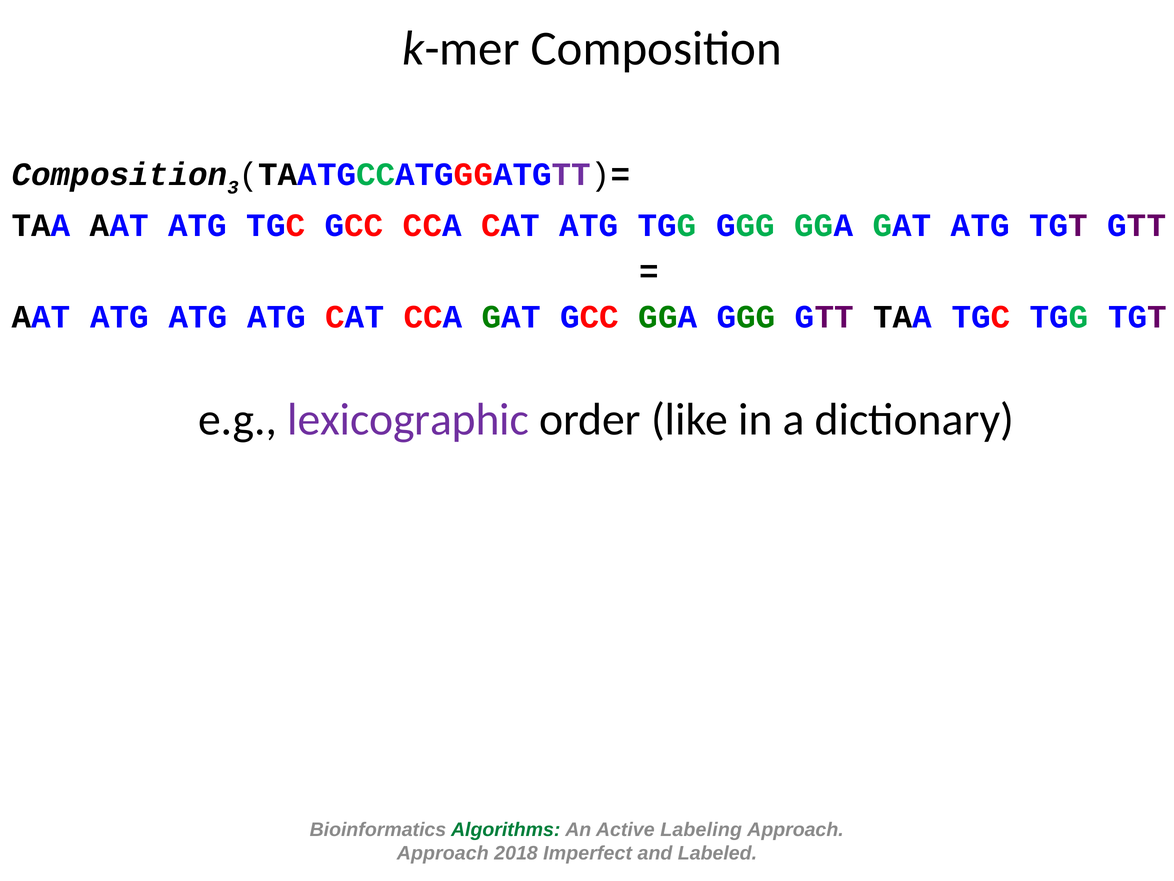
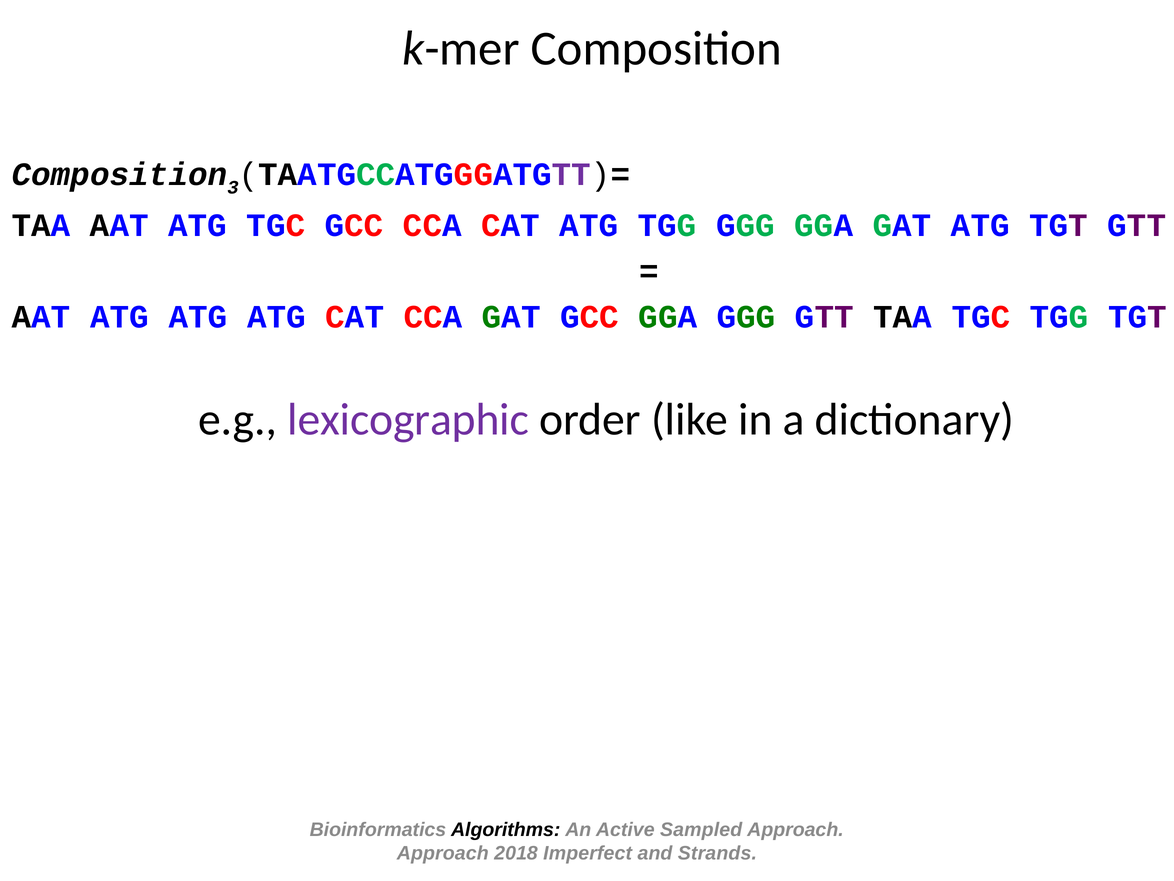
Algorithms colour: green -> black (506, 829)
Labeling: Labeling -> Sampled (701, 829)
Labeled: Labeled -> Strands (717, 853)
